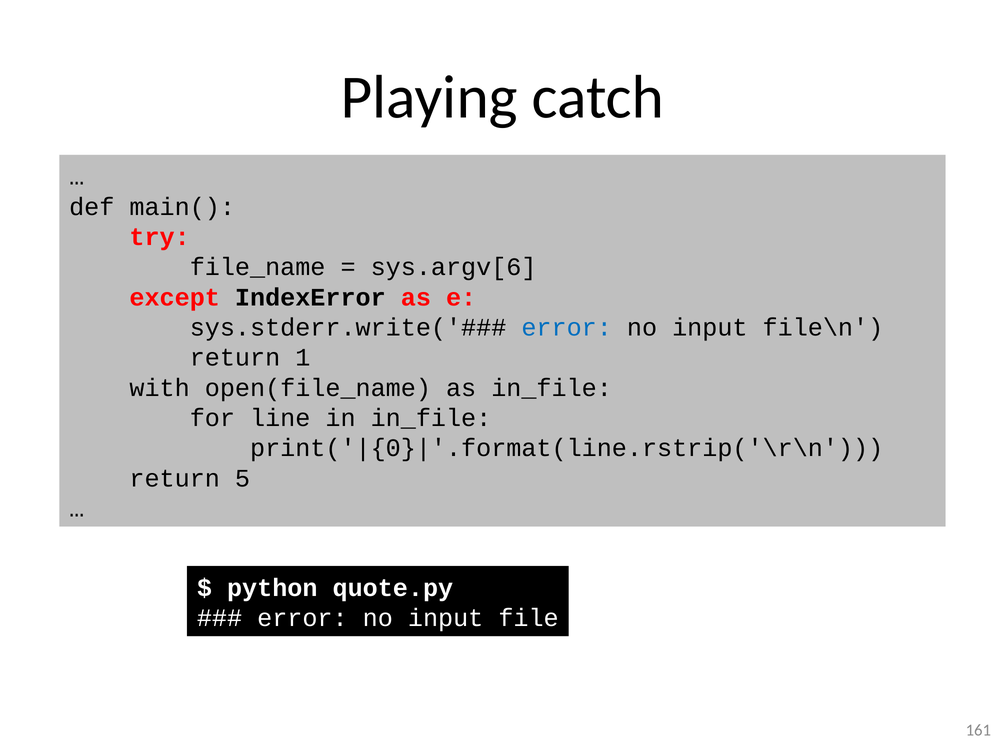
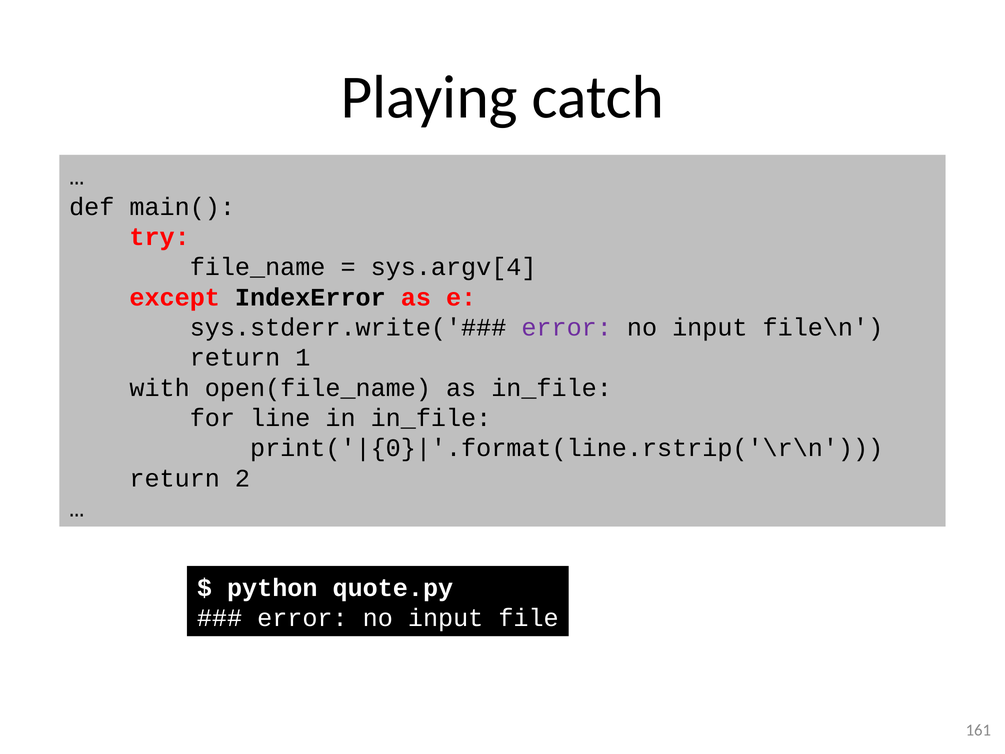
sys.argv[6: sys.argv[6 -> sys.argv[4 (454, 267)
error colour: blue -> purple (567, 327)
5: 5 -> 2 (243, 478)
